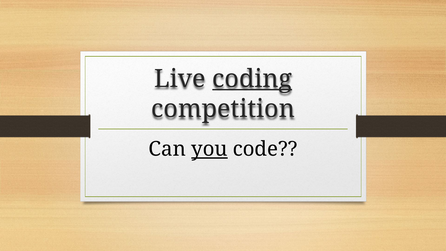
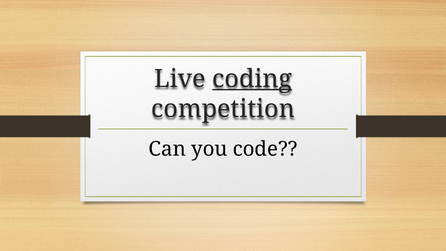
you underline: present -> none (209, 149)
